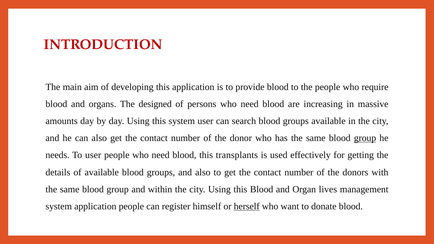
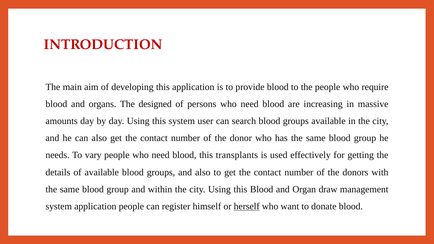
group underline: present -> none (365, 138)
To user: user -> vary (93, 155)
lives: lives -> draw (328, 189)
